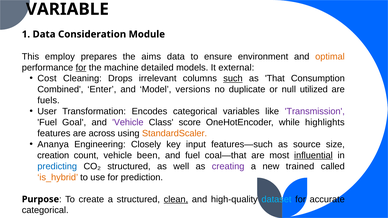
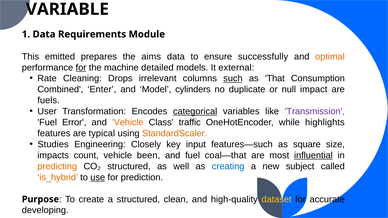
Consideration: Consideration -> Requirements (92, 34)
employ: employ -> emitted (60, 57)
environment: environment -> successfully (263, 57)
Cost: Cost -> Rate (47, 79)
versions: versions -> cylinders (193, 90)
utilized: utilized -> impact (314, 90)
categorical underline: none -> present (195, 112)
Goal: Goal -> Error (74, 123)
Vehicle colour: purple -> orange (128, 123)
score: score -> traffic (190, 123)
across: across -> typical (102, 134)
Ananya: Ananya -> Studies (53, 145)
source: source -> square (307, 145)
creation: creation -> impacts (53, 156)
predicting colour: blue -> orange (57, 166)
creating colour: purple -> blue (228, 166)
trained: trained -> subject (300, 166)
use underline: none -> present (98, 177)
clean underline: present -> none (176, 199)
dataset colour: light blue -> yellow (276, 199)
categorical: categorical -> developing (45, 210)
